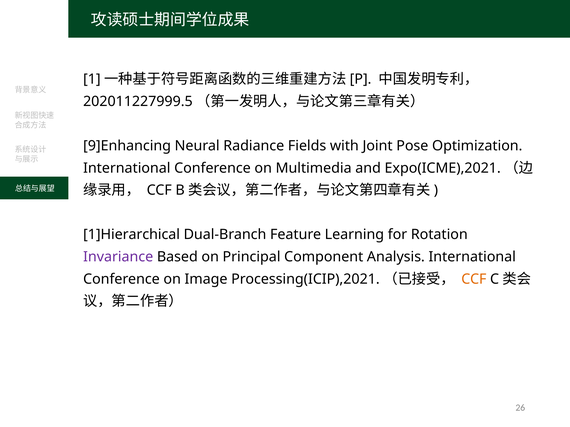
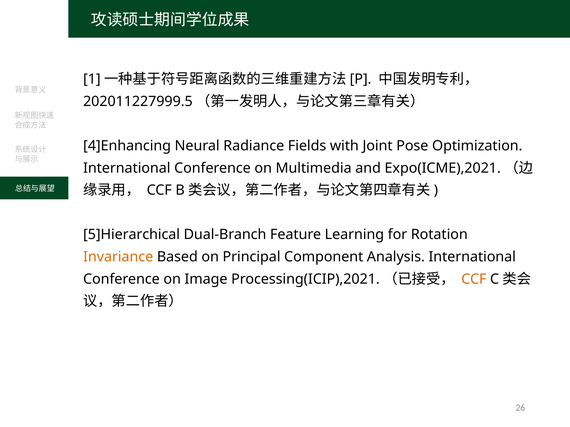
9]Enhancing: 9]Enhancing -> 4]Enhancing (127, 146)
1]Hierarchical: 1]Hierarchical -> 5]Hierarchical (132, 235)
Invariance colour: purple -> orange (118, 257)
